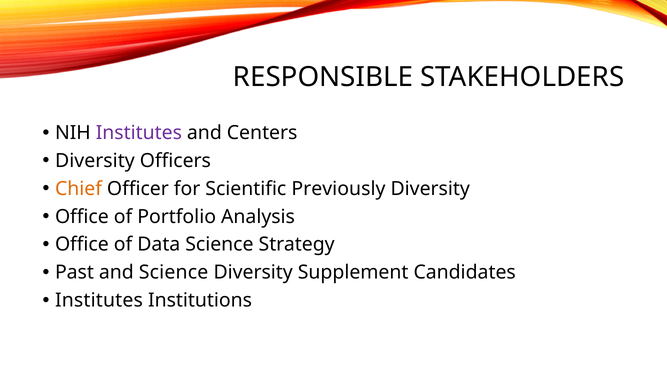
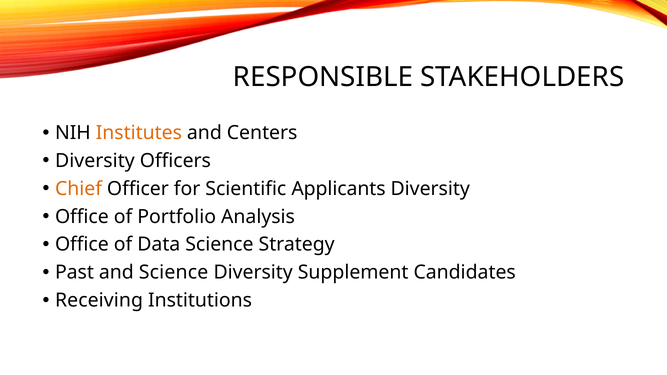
Institutes colour: purple -> orange (139, 133)
Previously: Previously -> Applicants (339, 189)
Institutes: Institutes -> Receiving (99, 300)
